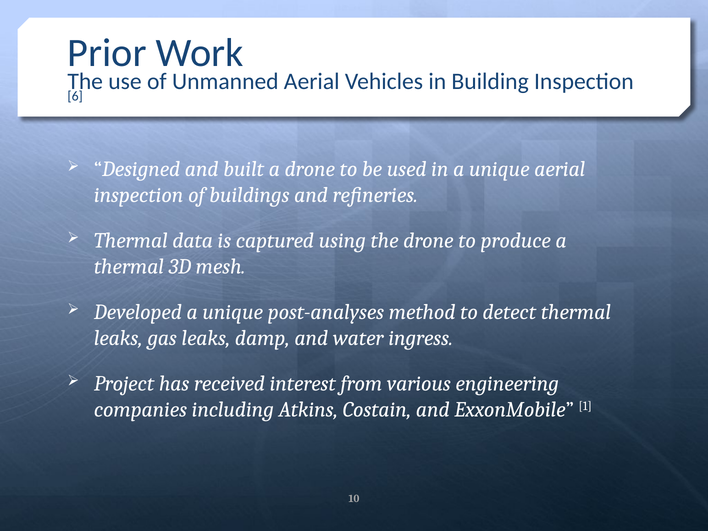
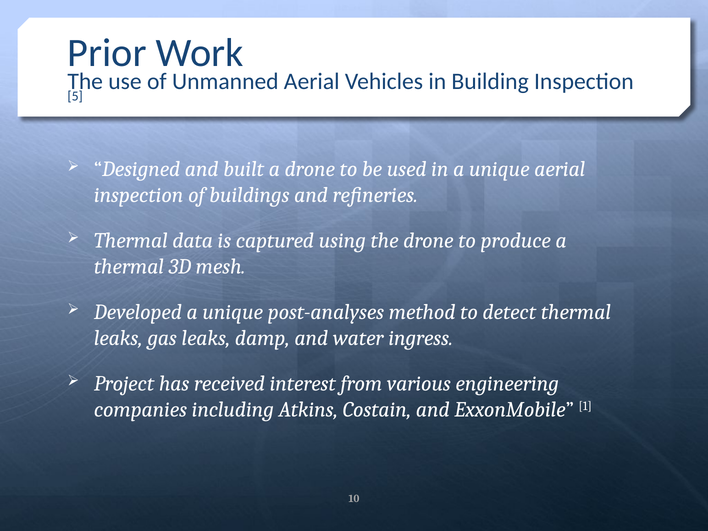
6: 6 -> 5 (75, 96)
